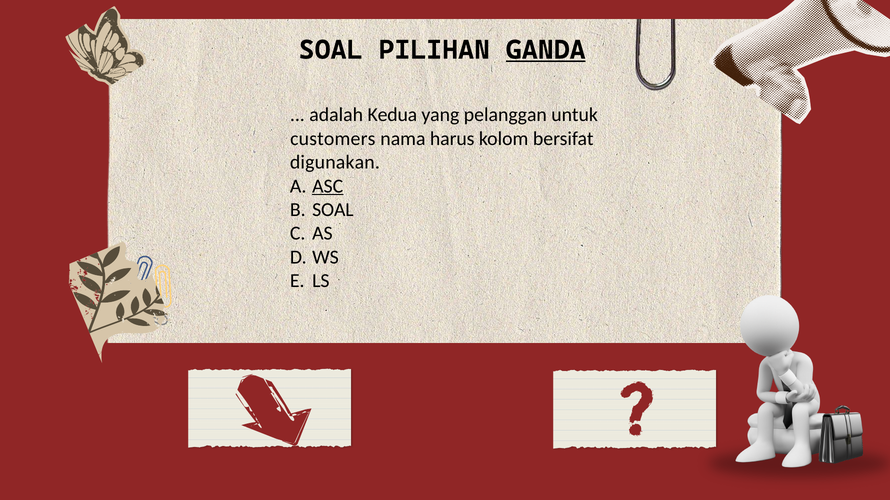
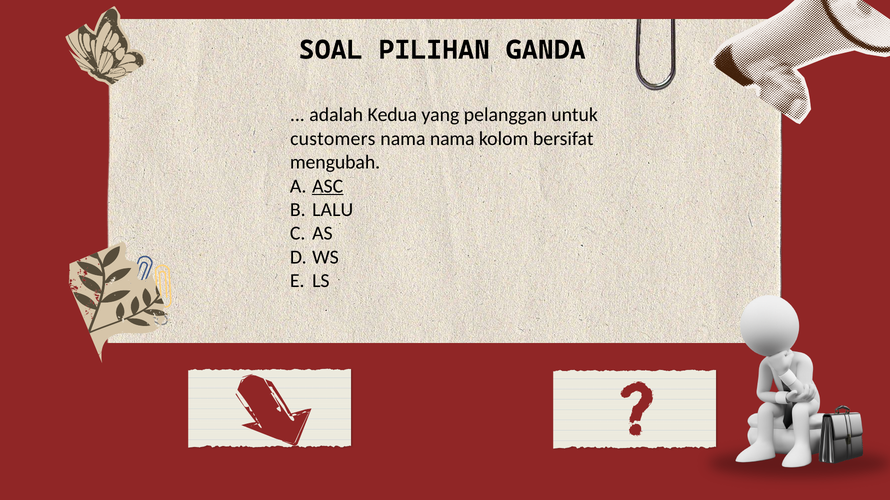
GANDA underline: present -> none (546, 50)
nama harus: harus -> nama (452, 139)
digunakan: digunakan -> mengubah (335, 163)
SOAL: SOAL -> LALU (333, 210)
